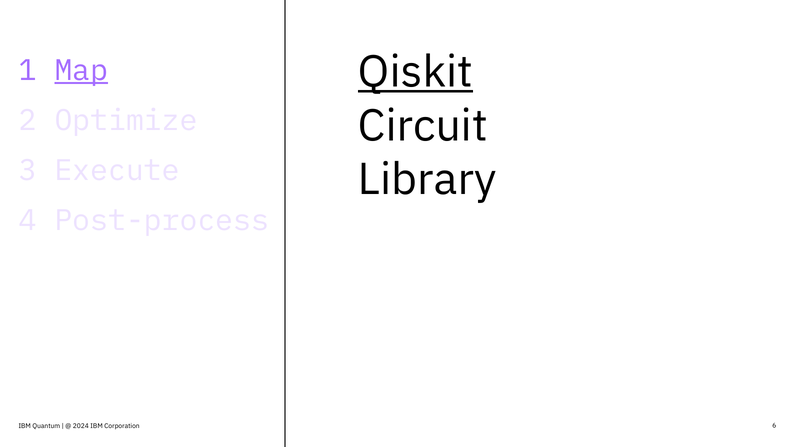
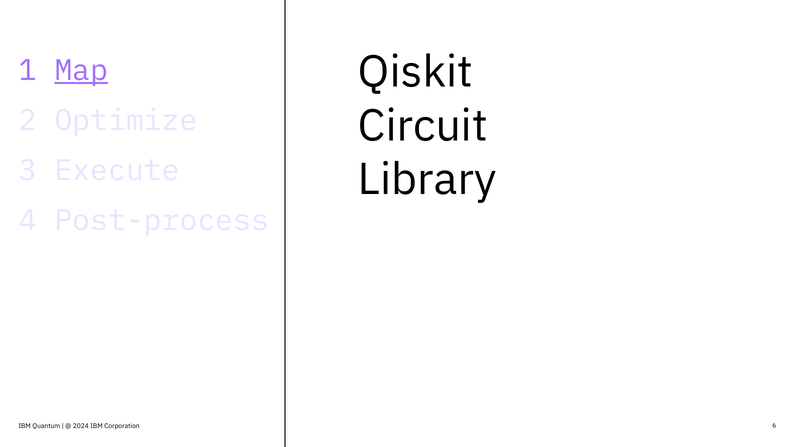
Qiskit underline: present -> none (415, 72)
